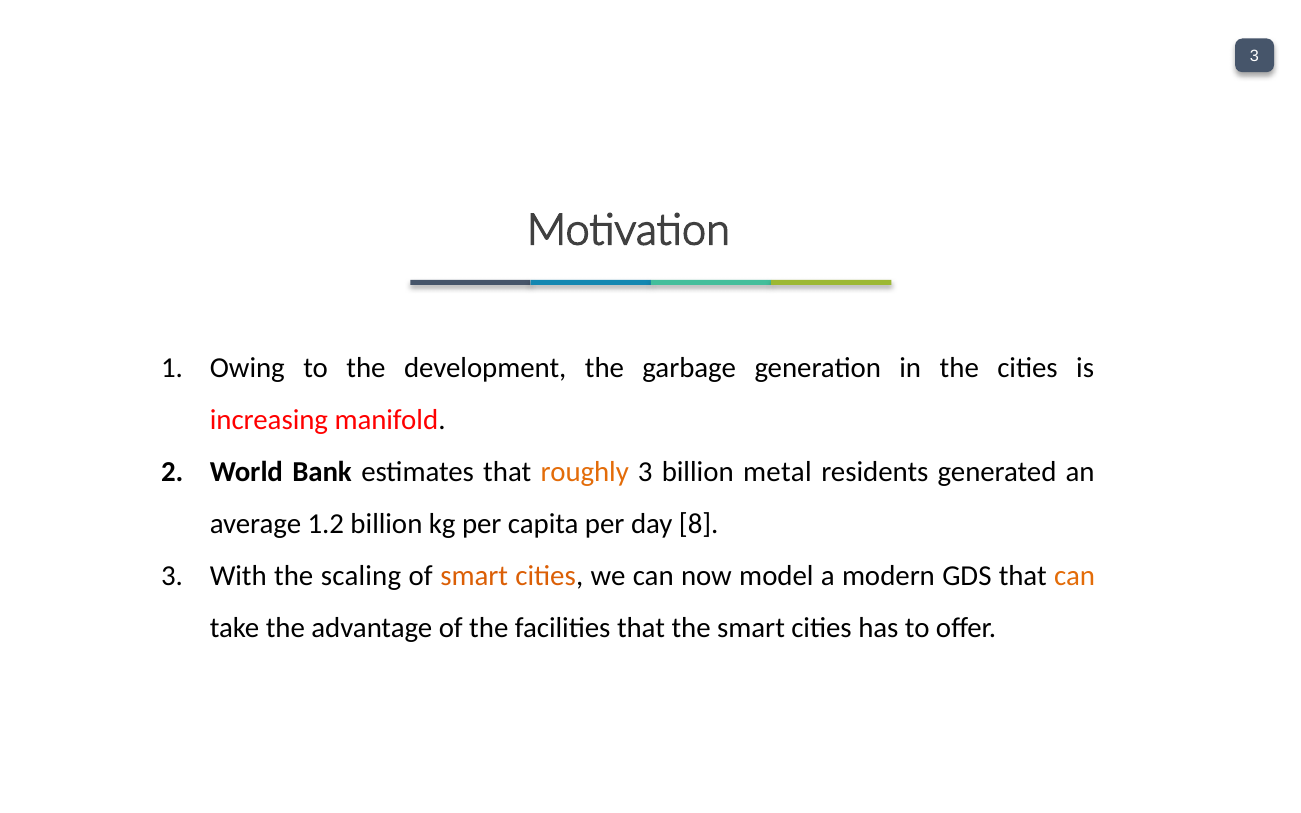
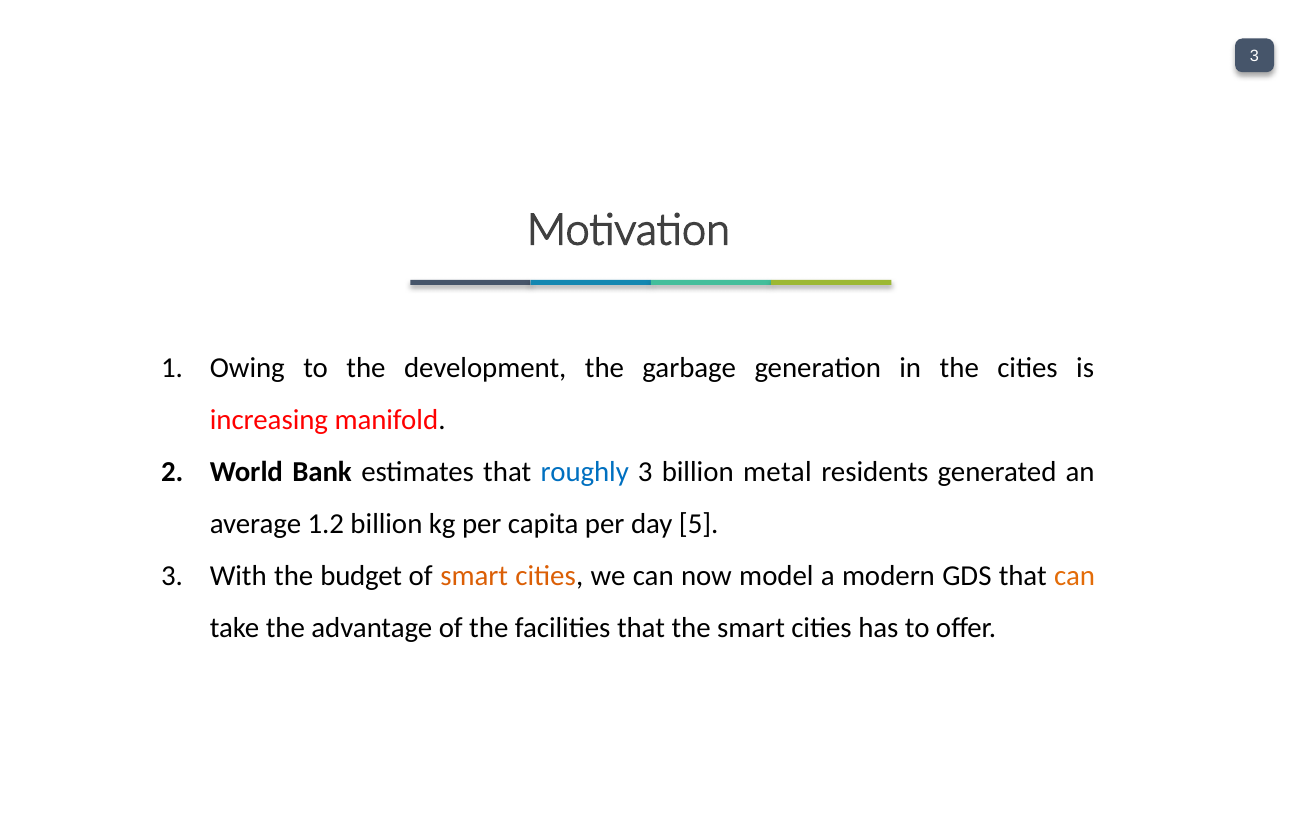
roughly colour: orange -> blue (585, 472)
8: 8 -> 5 (699, 524)
scaling: scaling -> budget (361, 576)
